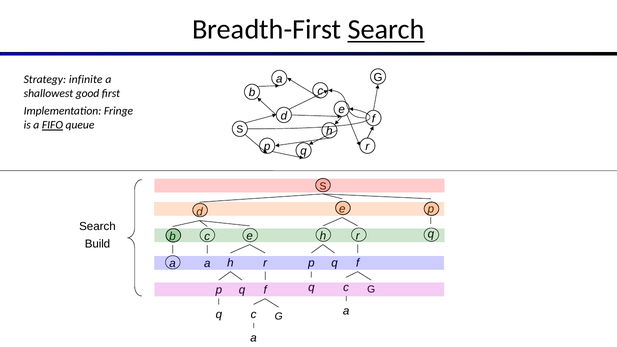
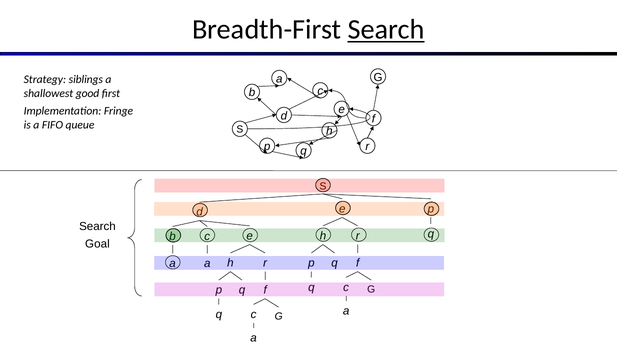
infinite: infinite -> siblings (86, 79)
FIFO underline: present -> none (52, 125)
Build: Build -> Goal (97, 244)
